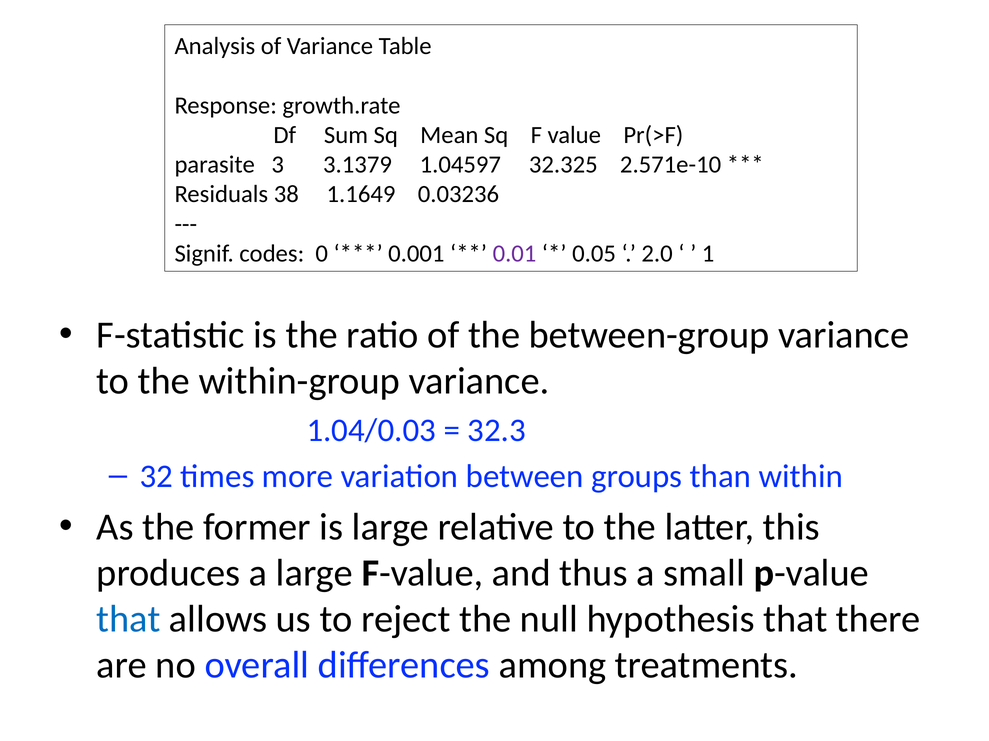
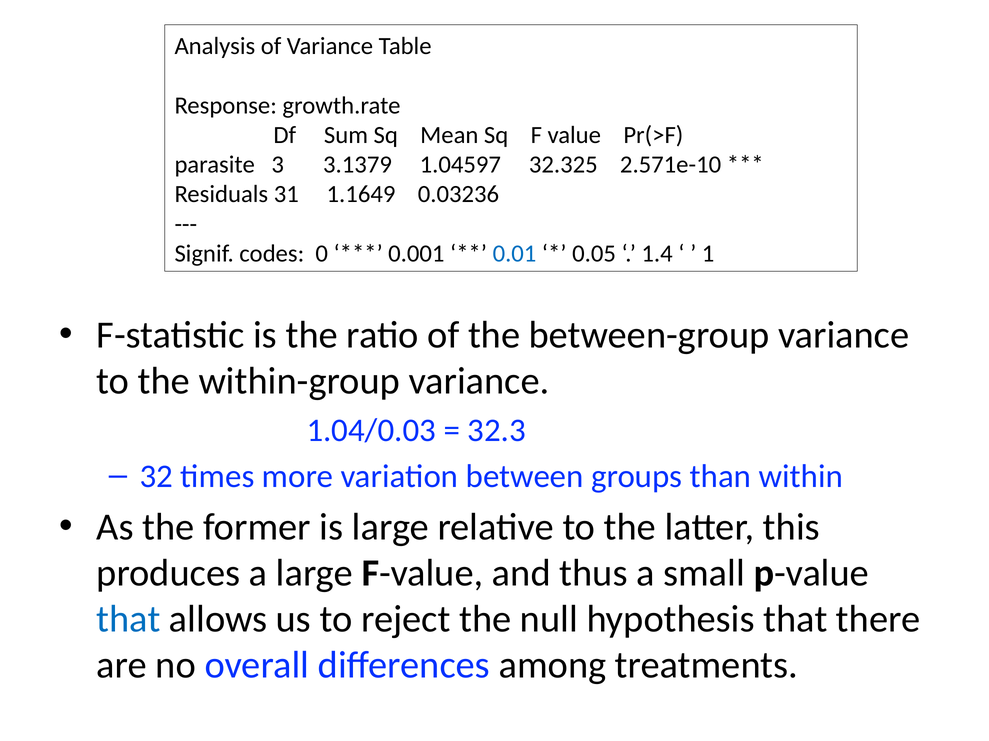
38: 38 -> 31 (286, 194)
0.01 colour: purple -> blue (514, 254)
2.0: 2.0 -> 1.4 (657, 254)
